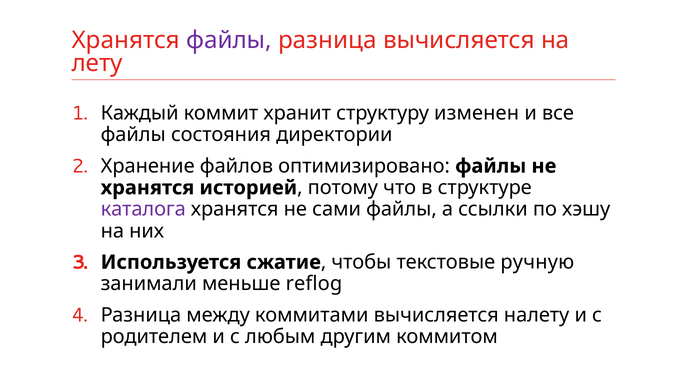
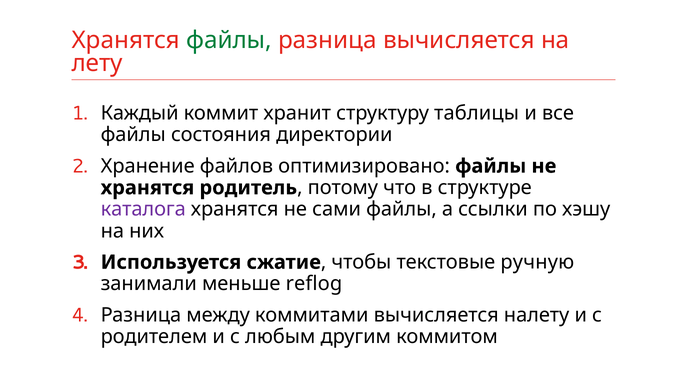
файлы colour: purple -> green (229, 40)
изменен: изменен -> таблицы (477, 113)
историей: историей -> родитель (248, 188)
